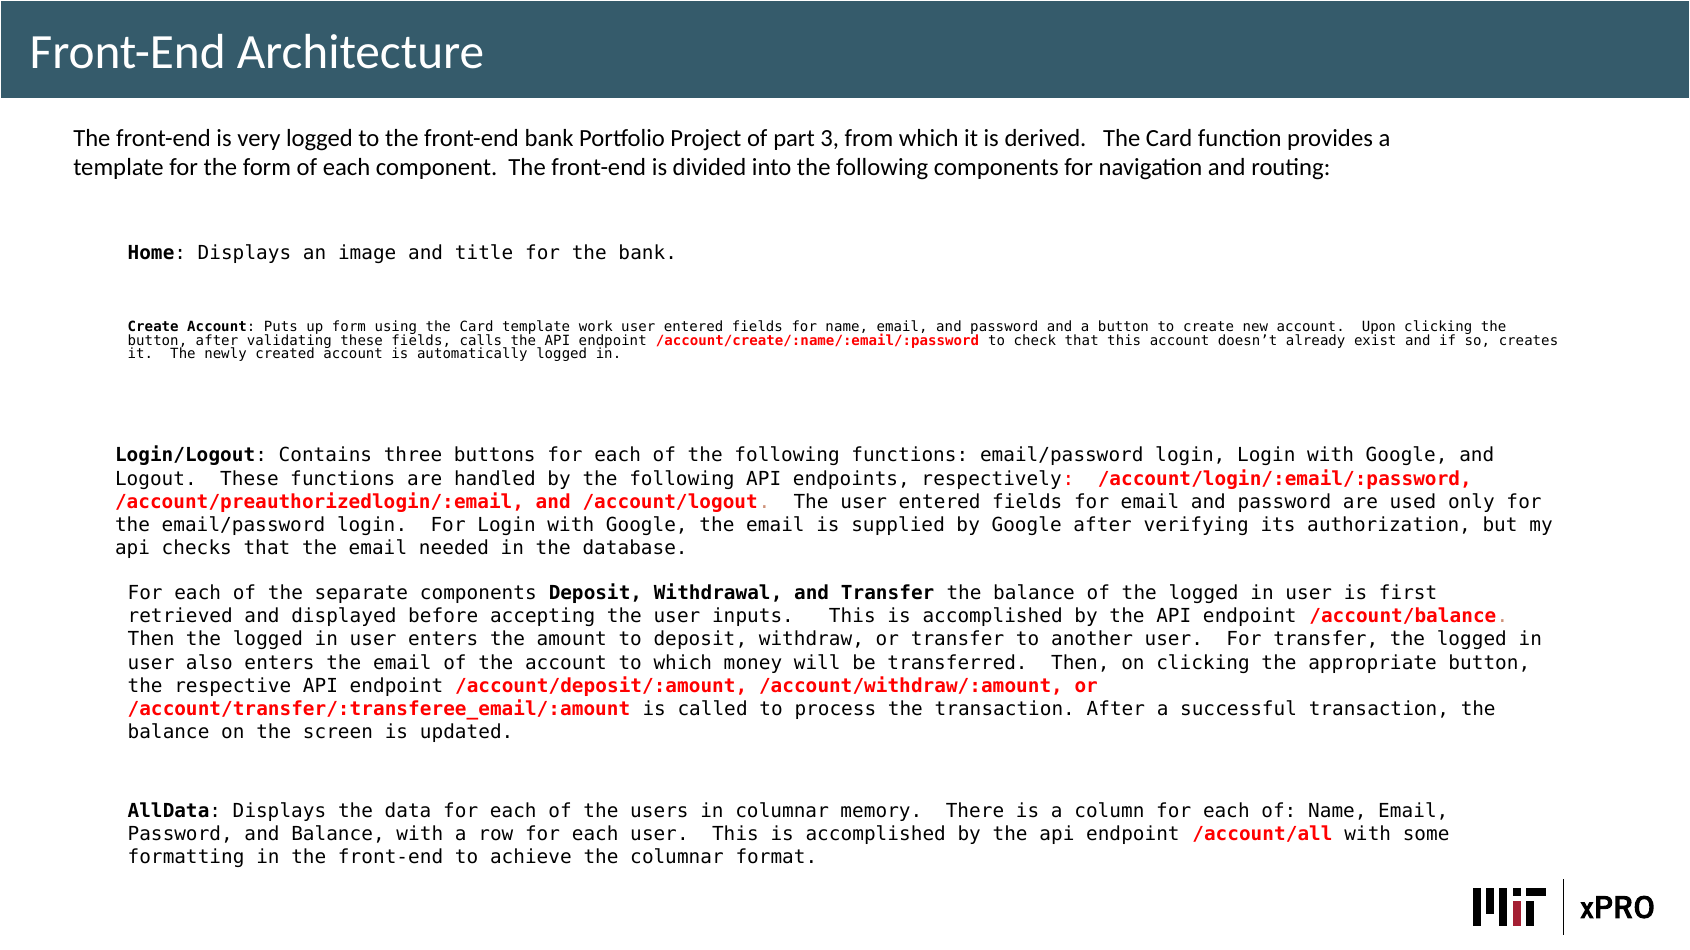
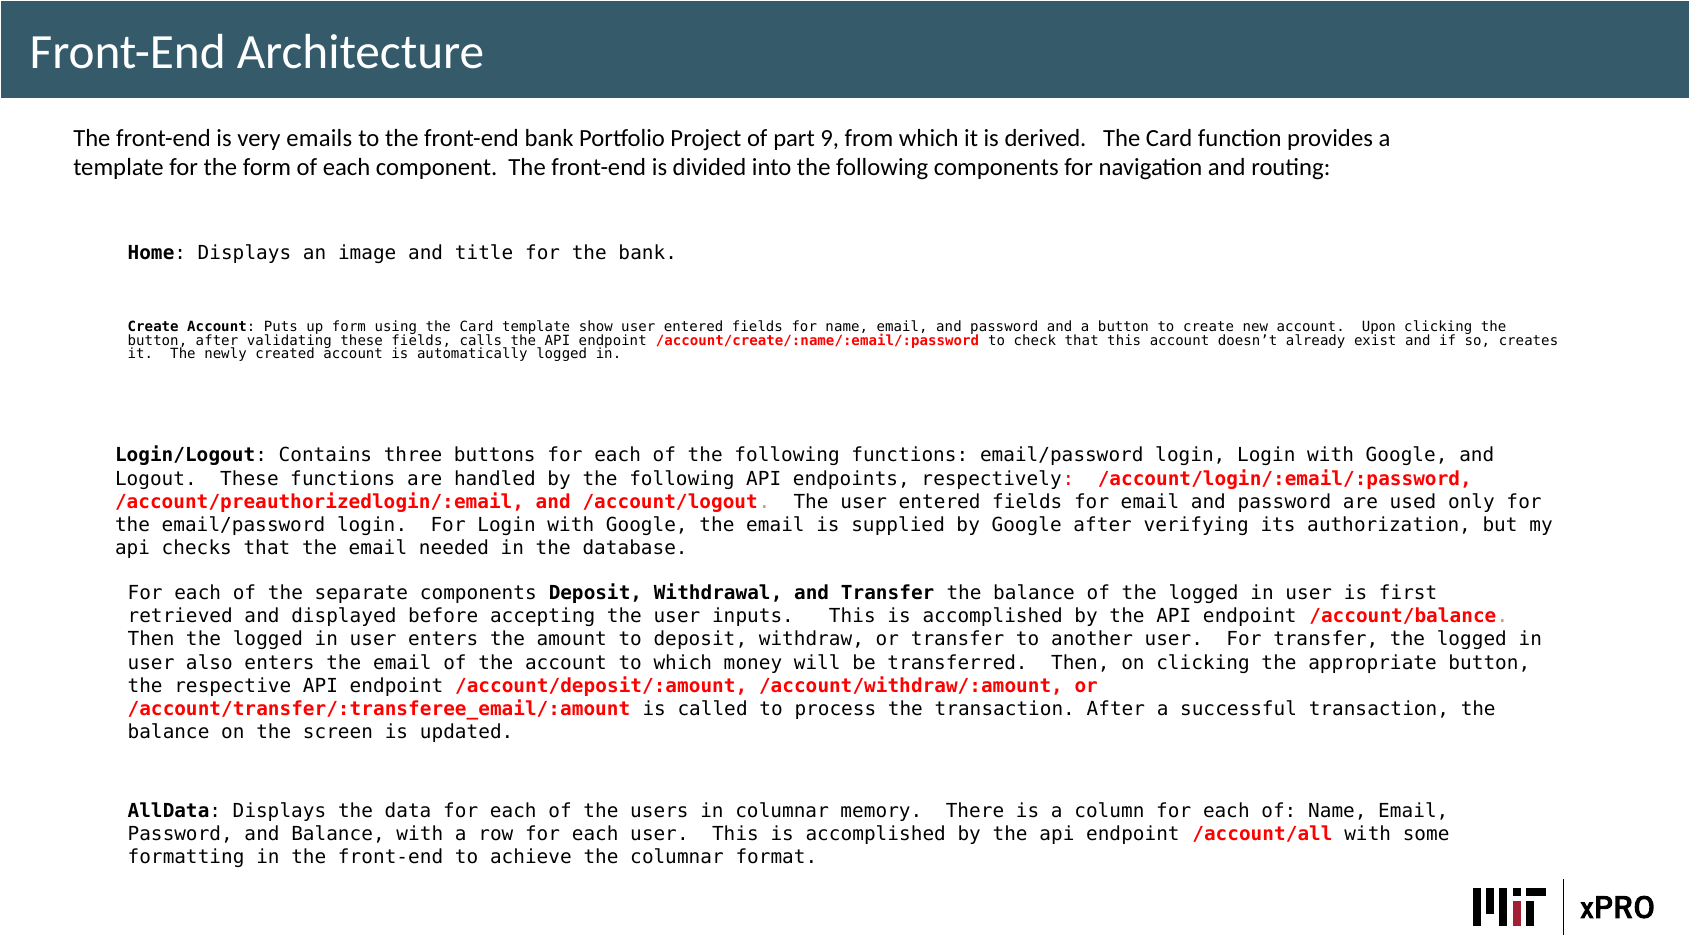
very logged: logged -> emails (319, 138)
3: 3 -> 9 (830, 138)
work: work -> show (596, 327)
